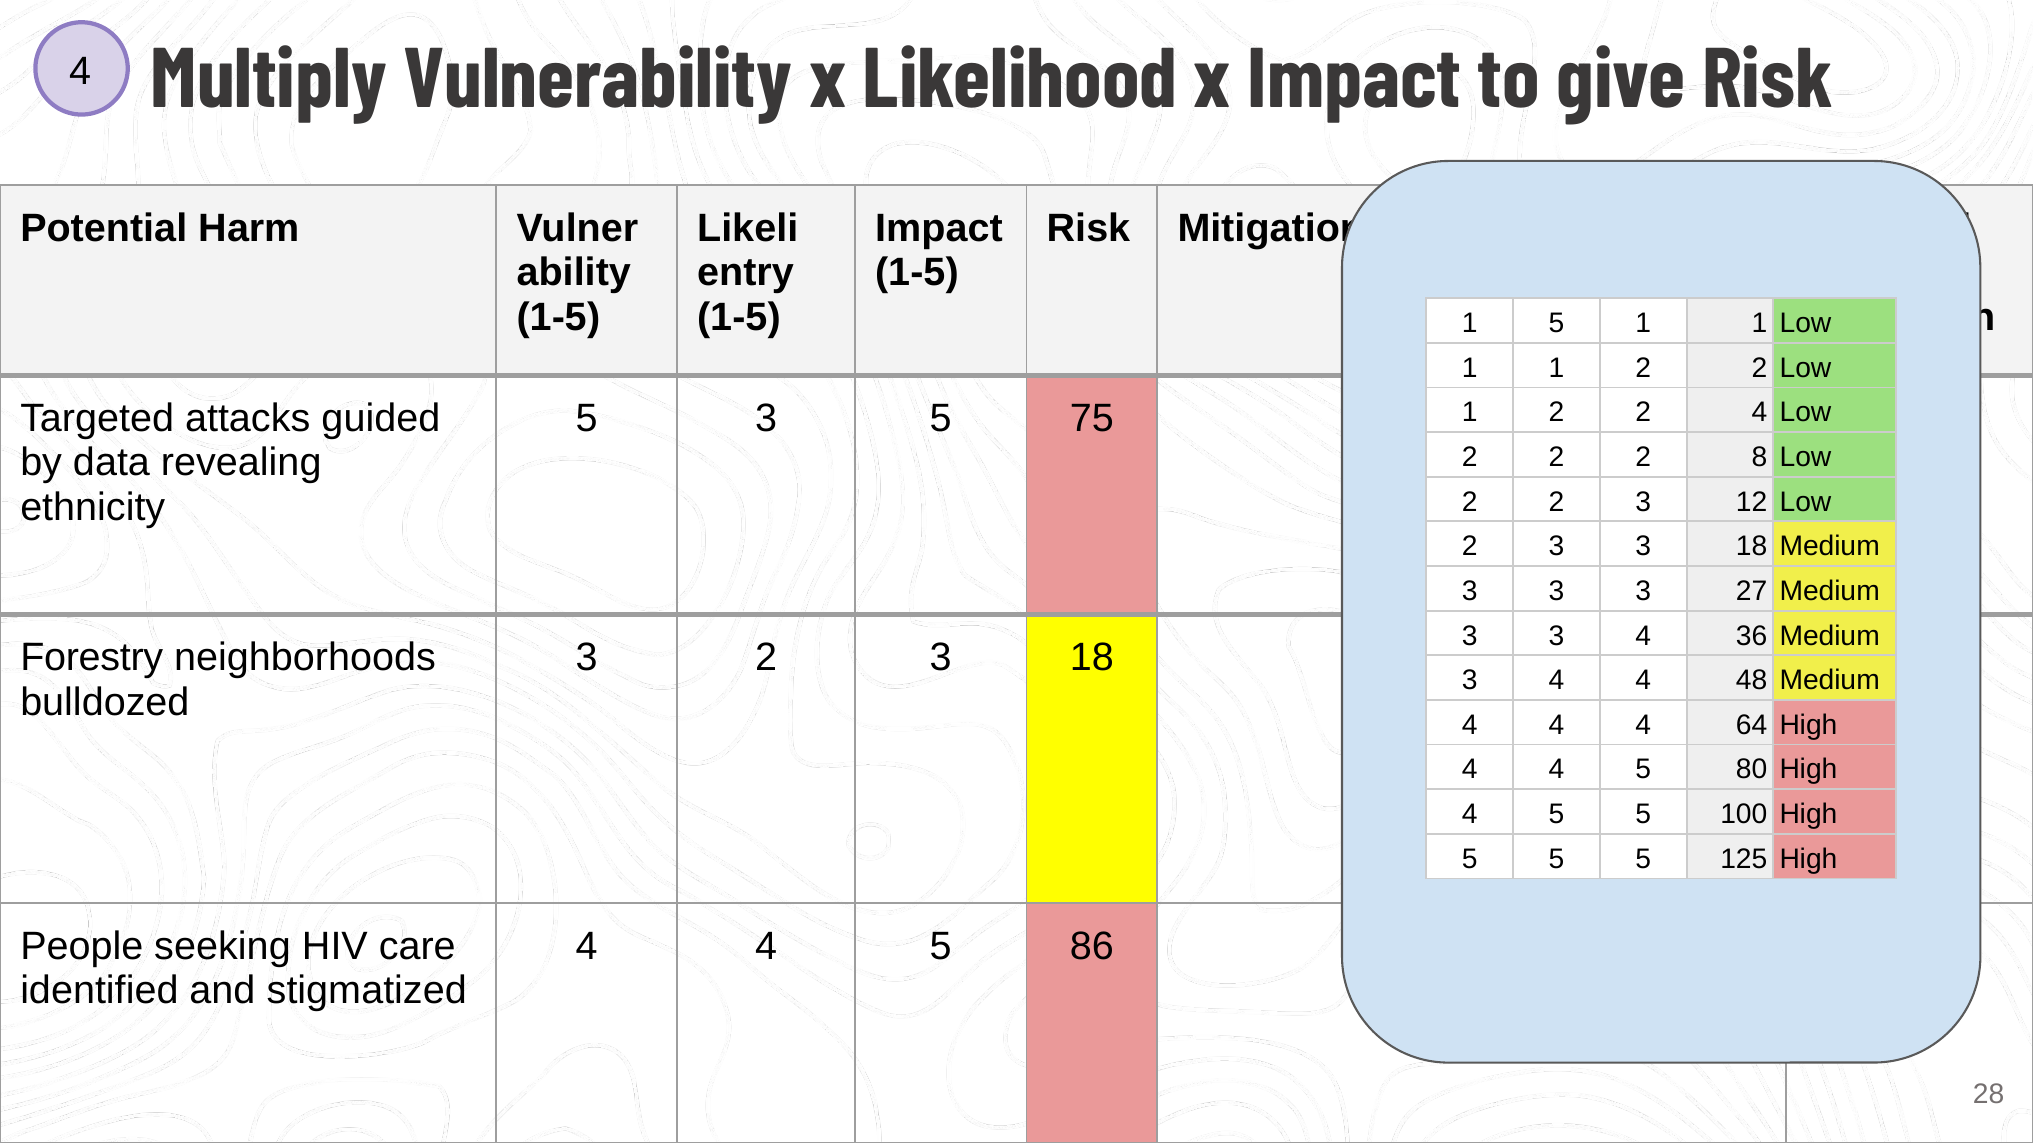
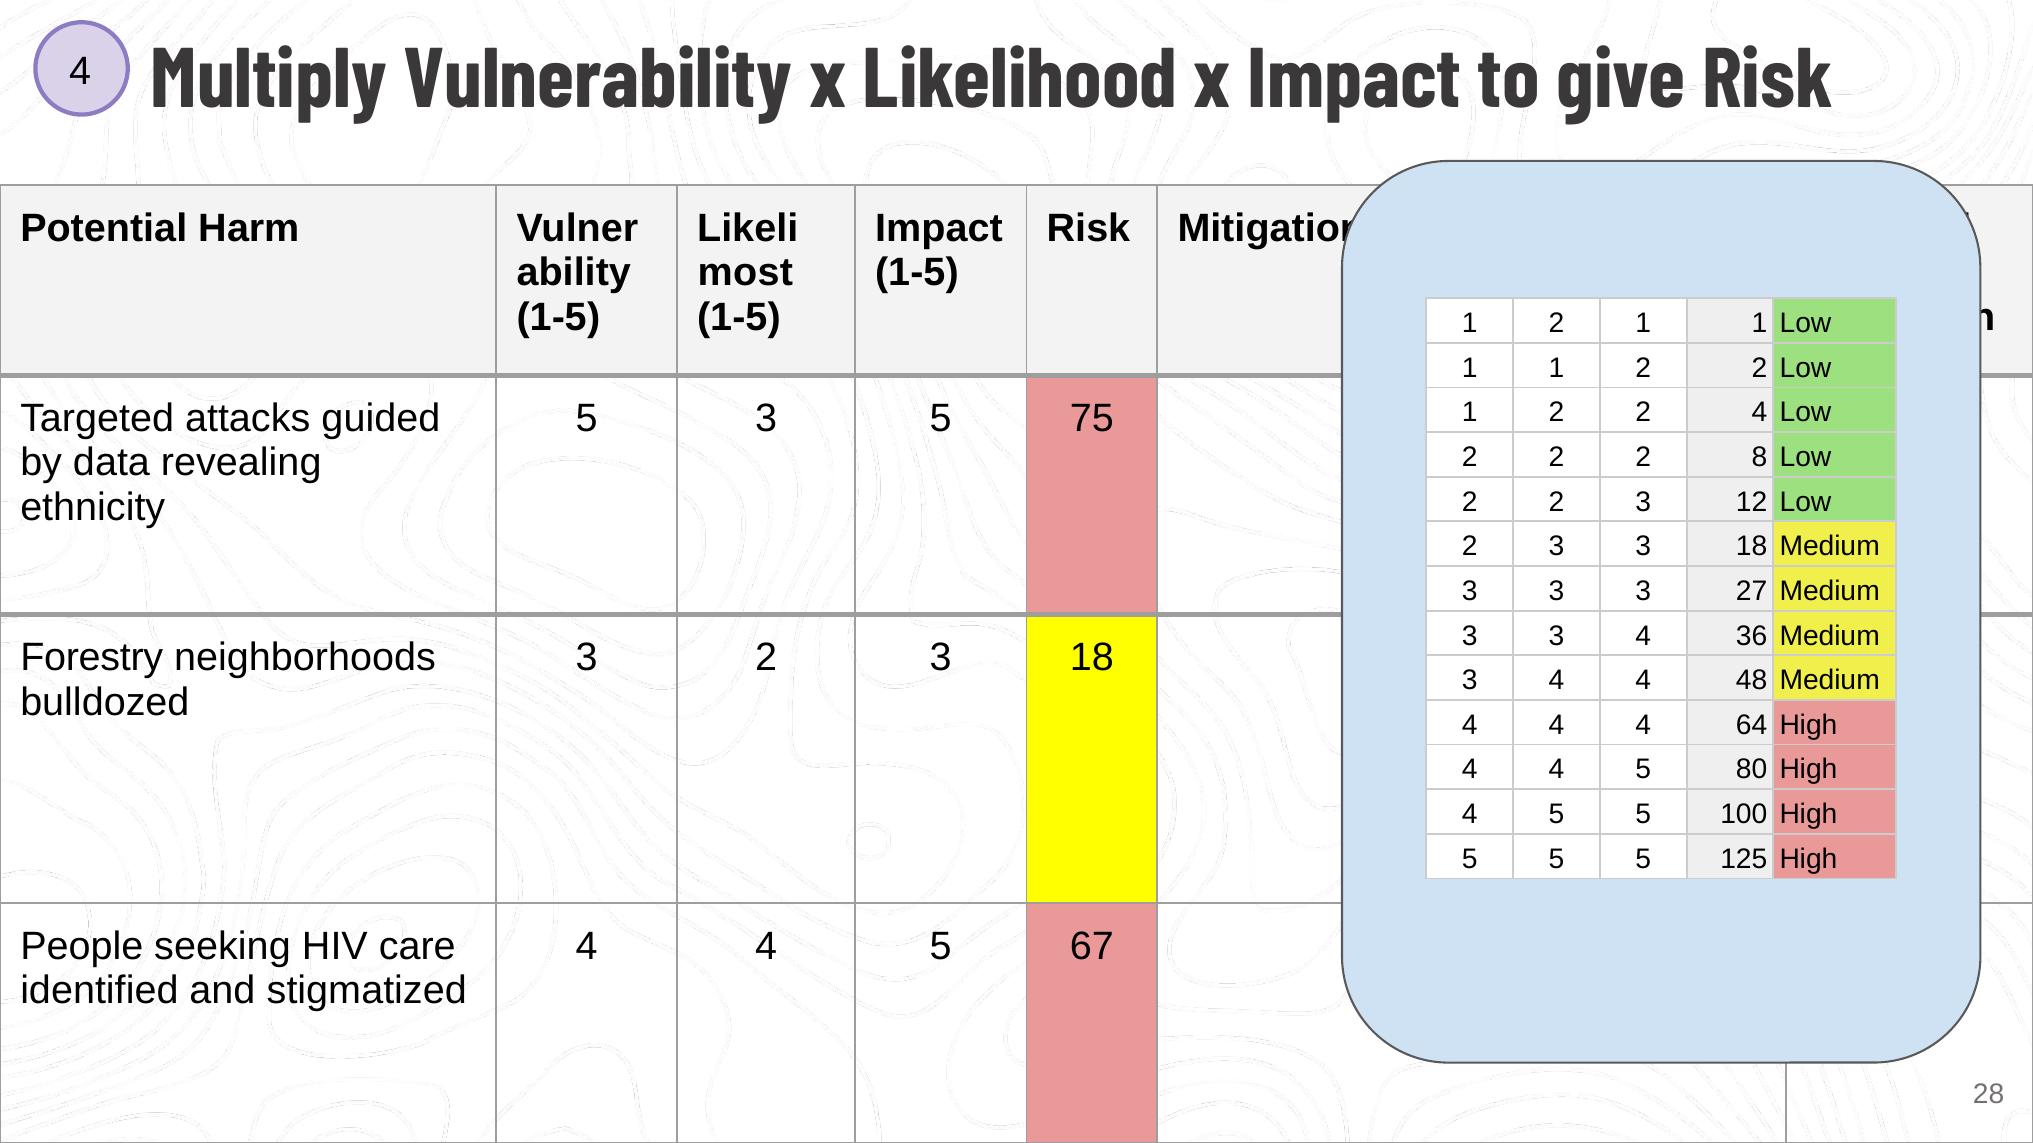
entry: entry -> most (745, 273)
5: 5 -> 2 (1557, 323)
86: 86 -> 67 (1092, 947)
